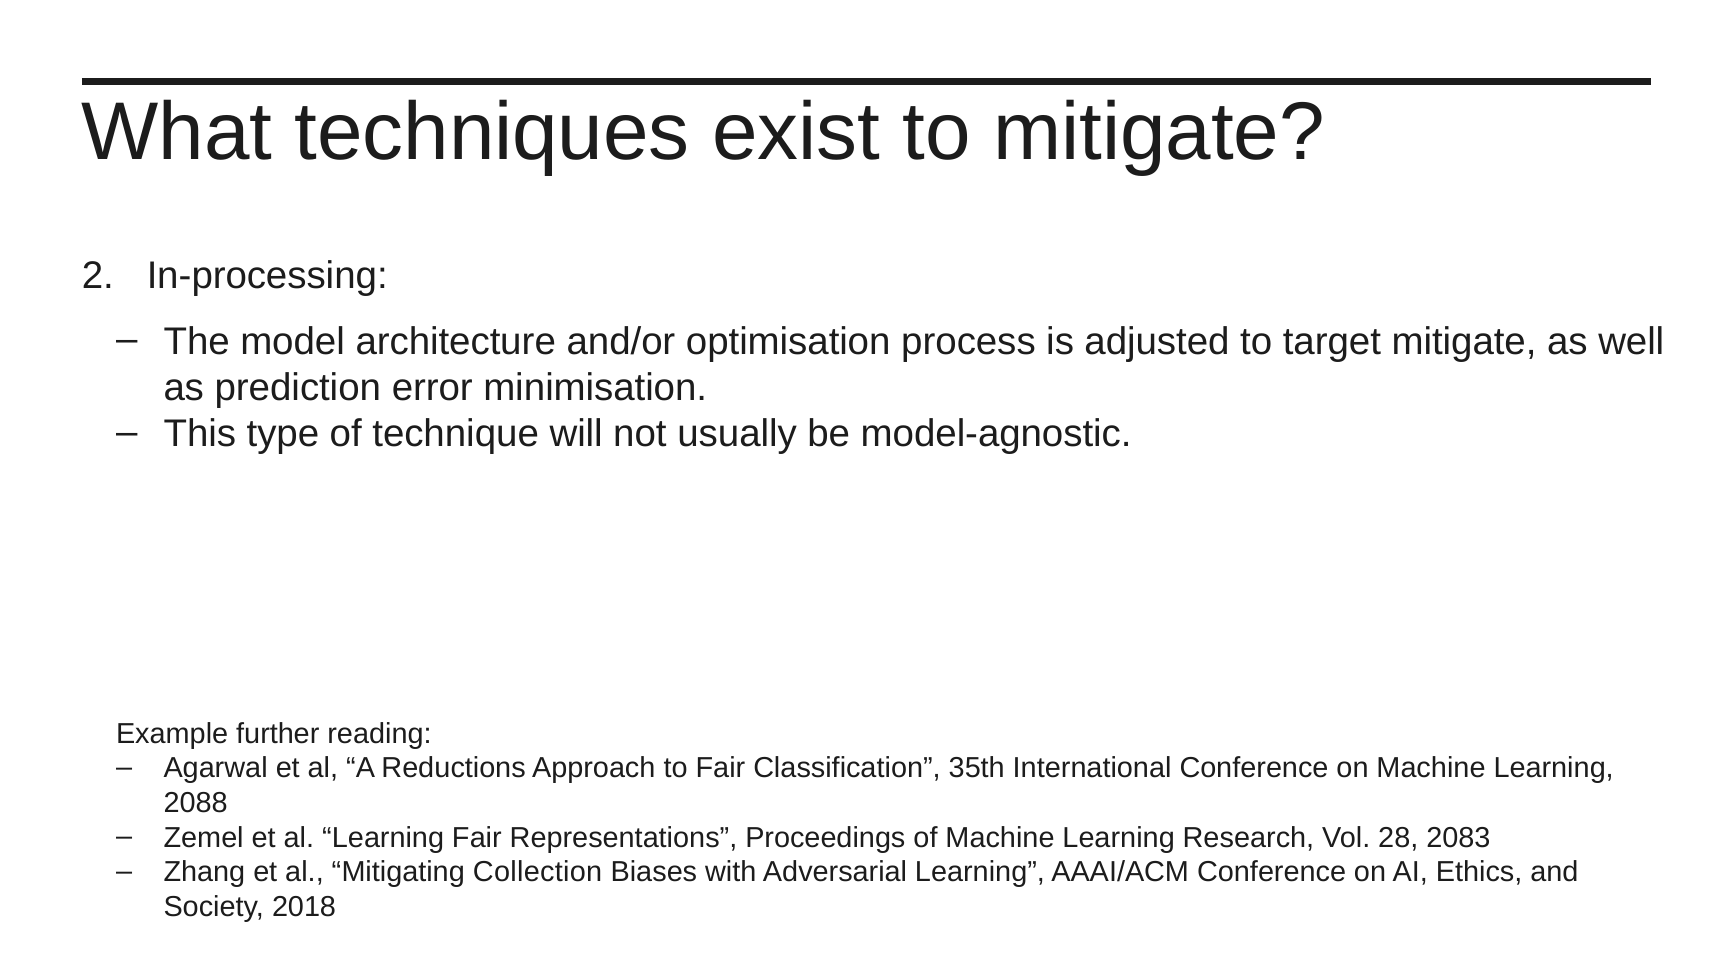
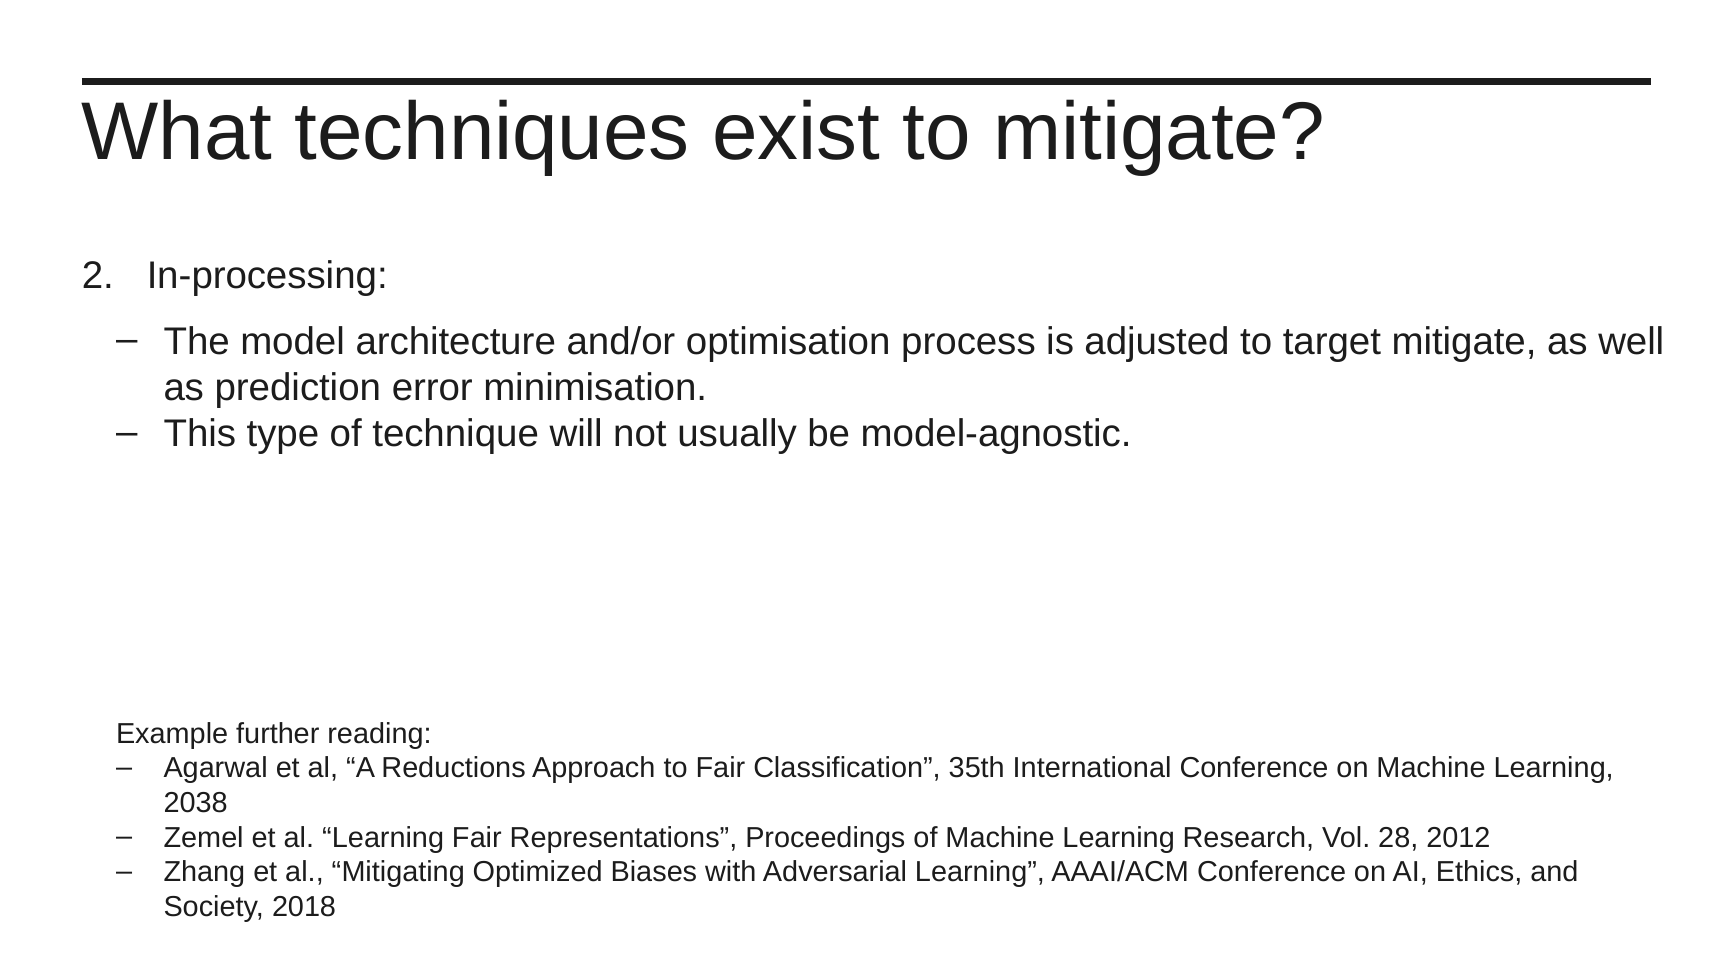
2088: 2088 -> 2038 (196, 803)
2083: 2083 -> 2012 (1458, 837)
Collection: Collection -> Optimized (538, 872)
